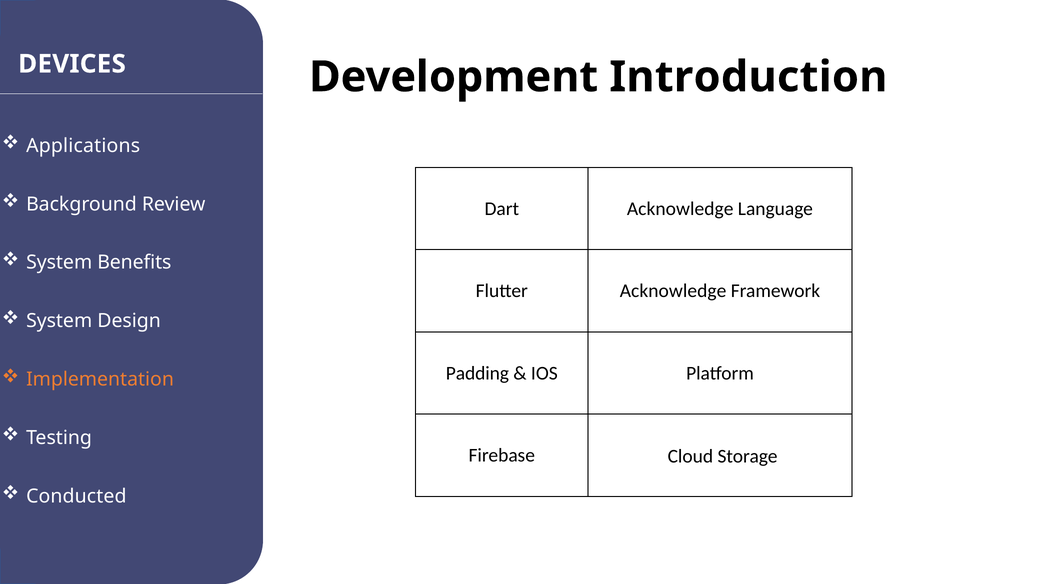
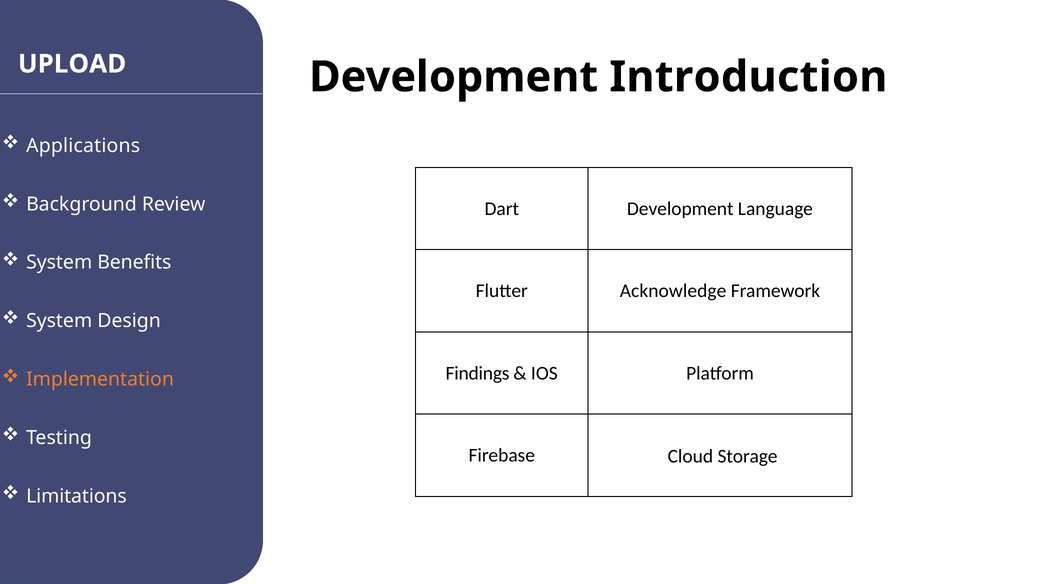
DEVICES: DEVICES -> UPLOAD (72, 64)
Dart Acknowledge: Acknowledge -> Development (680, 209)
Padding: Padding -> Findings (477, 373)
Conducted: Conducted -> Limitations (76, 496)
